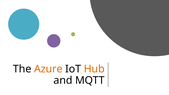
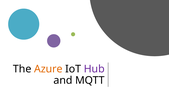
Hub colour: orange -> purple (94, 69)
